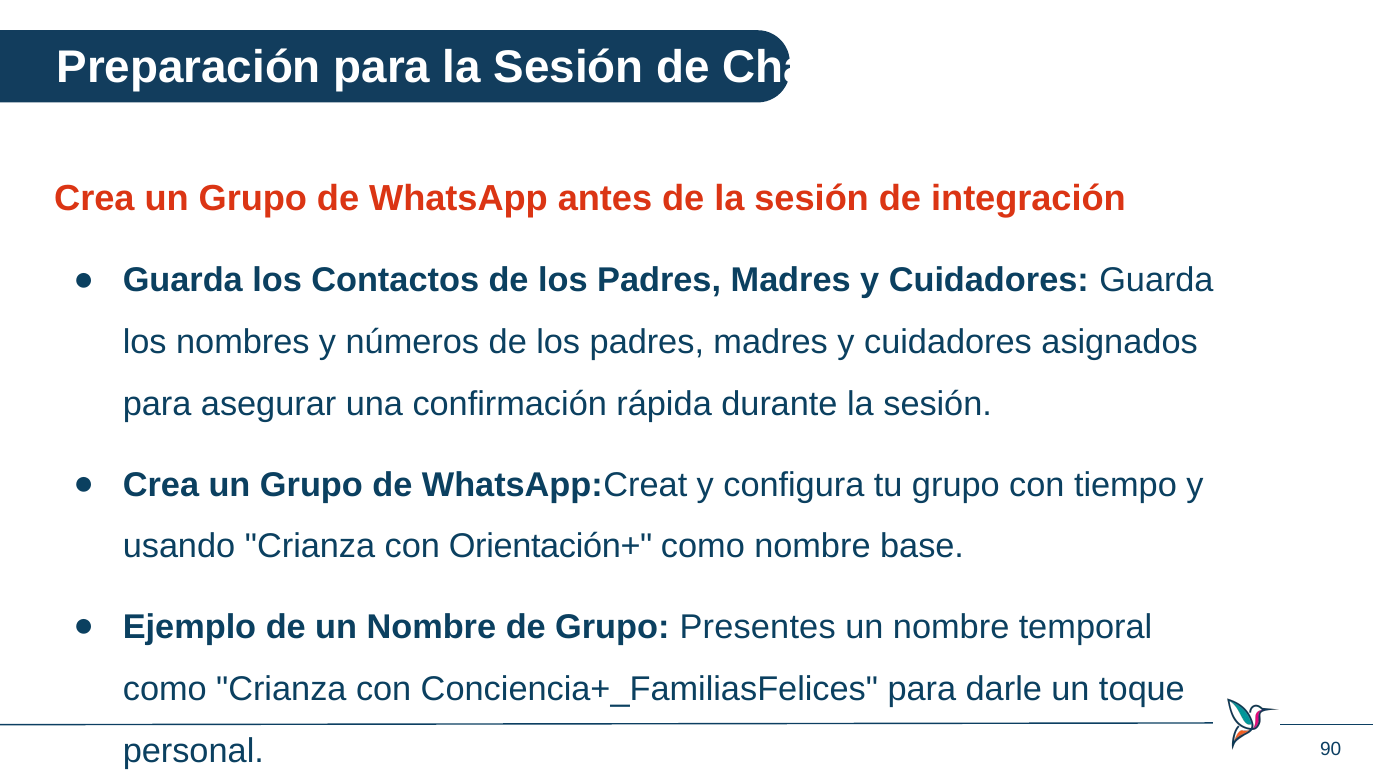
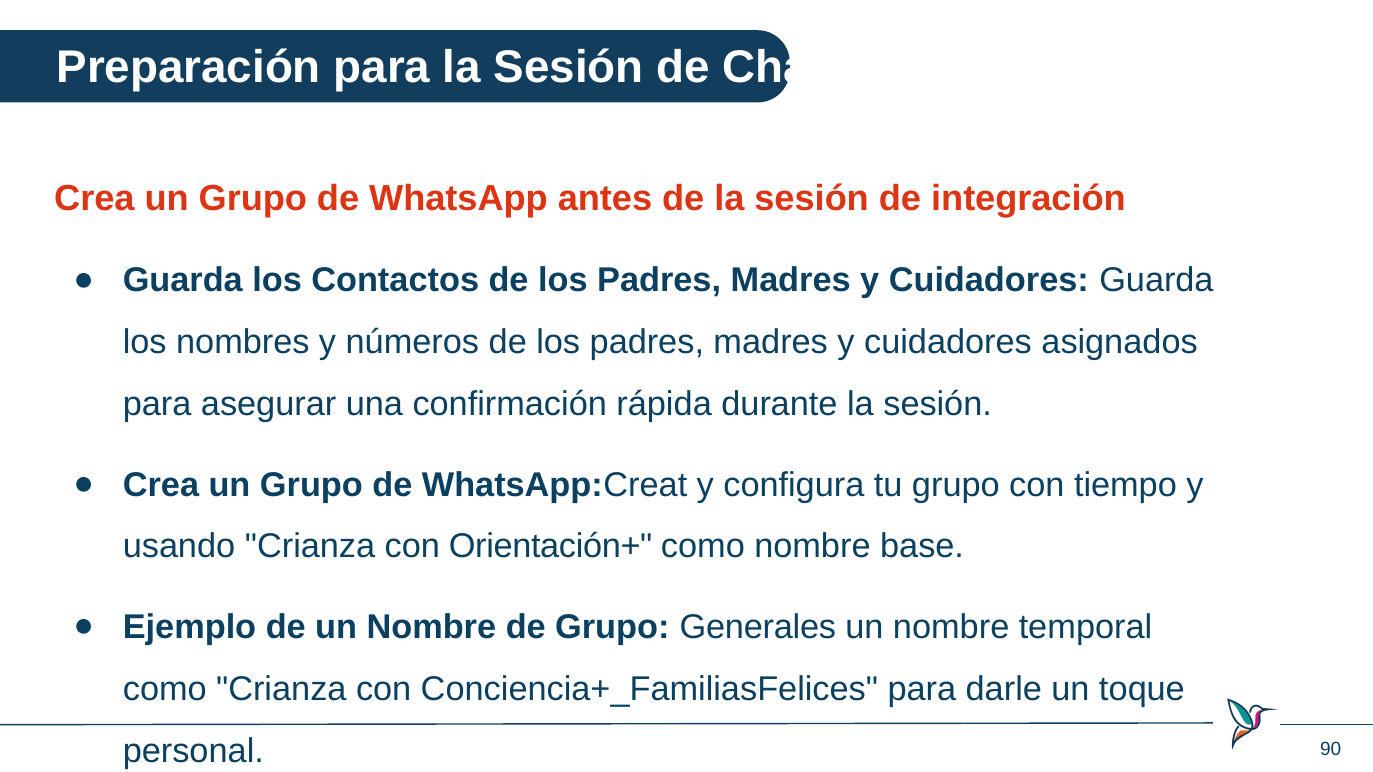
Presentes: Presentes -> Generales (758, 628)
